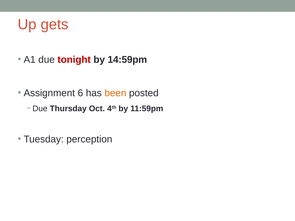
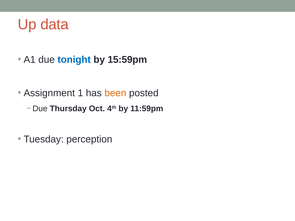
gets: gets -> data (55, 24)
tonight colour: red -> blue (74, 60)
14:59pm: 14:59pm -> 15:59pm (127, 60)
6: 6 -> 1 (80, 93)
